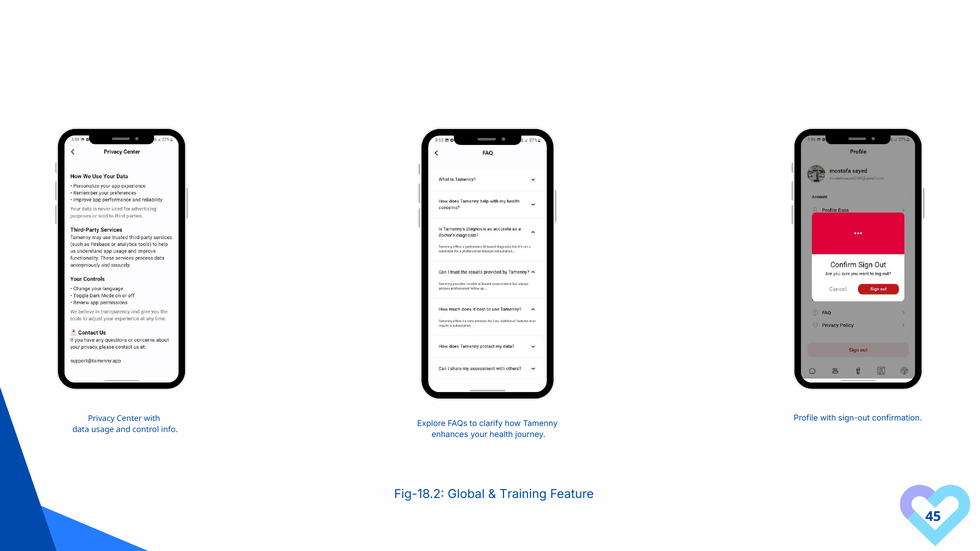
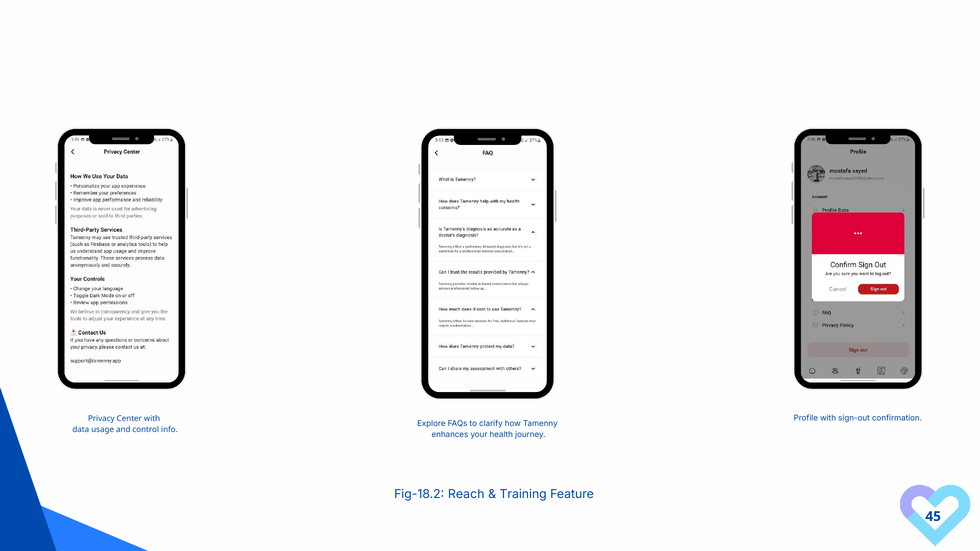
Global: Global -> Reach (466, 494)
